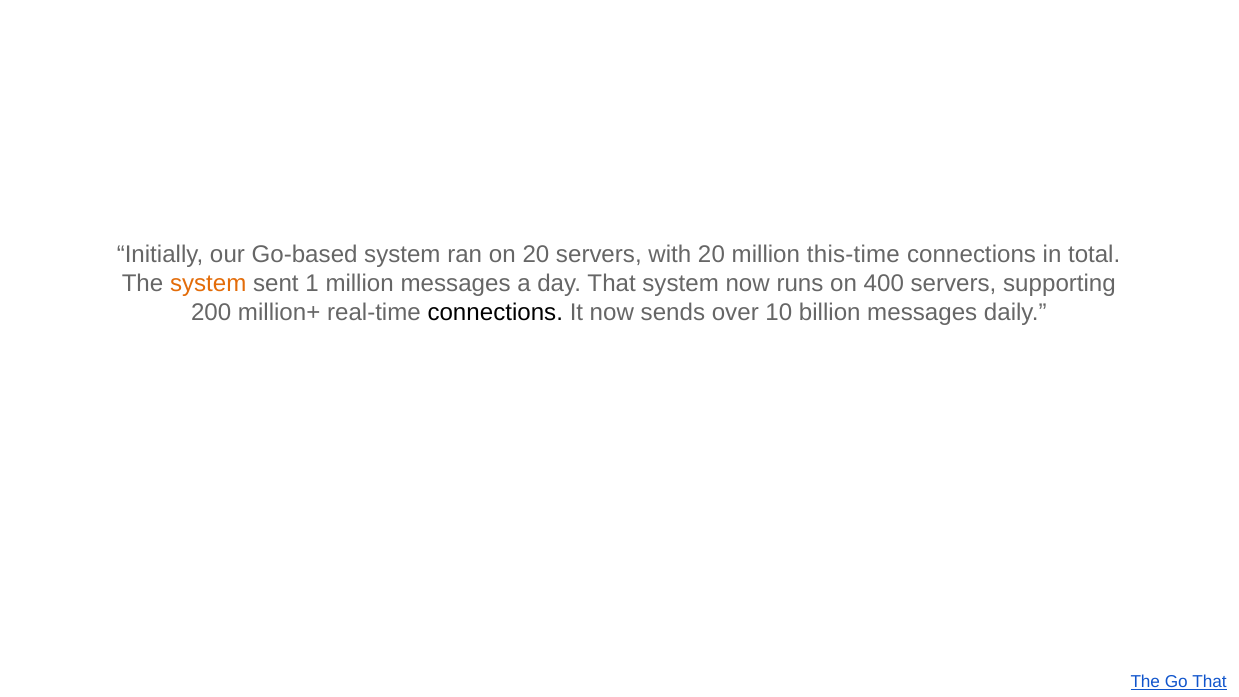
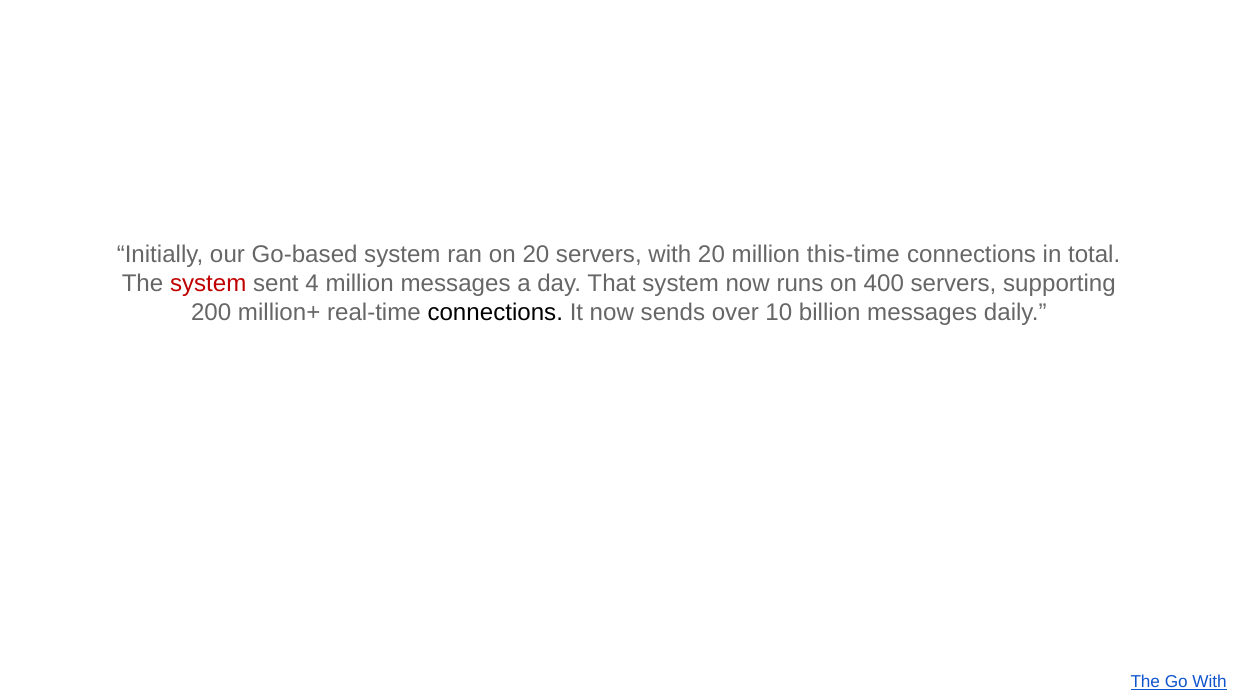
system colour: orange -> red (208, 283)
1: 1 -> 4 (312, 283)
Go That: That -> With (1209, 682)
